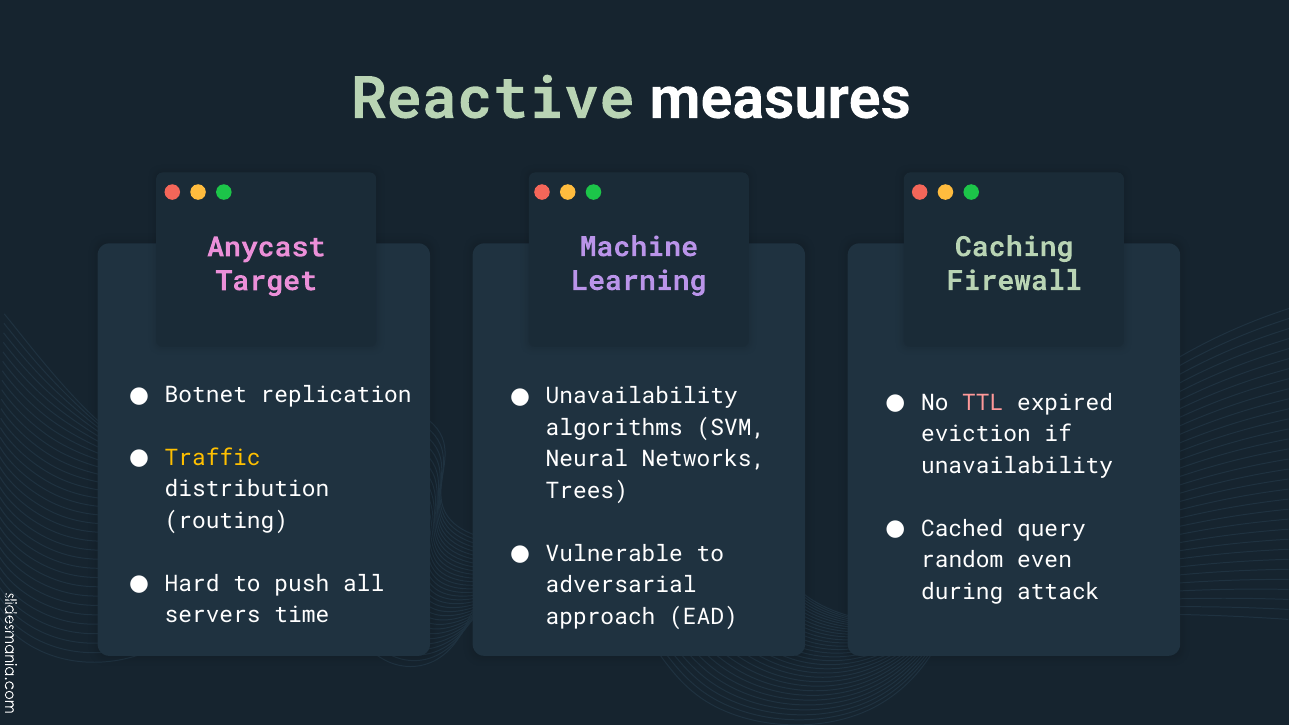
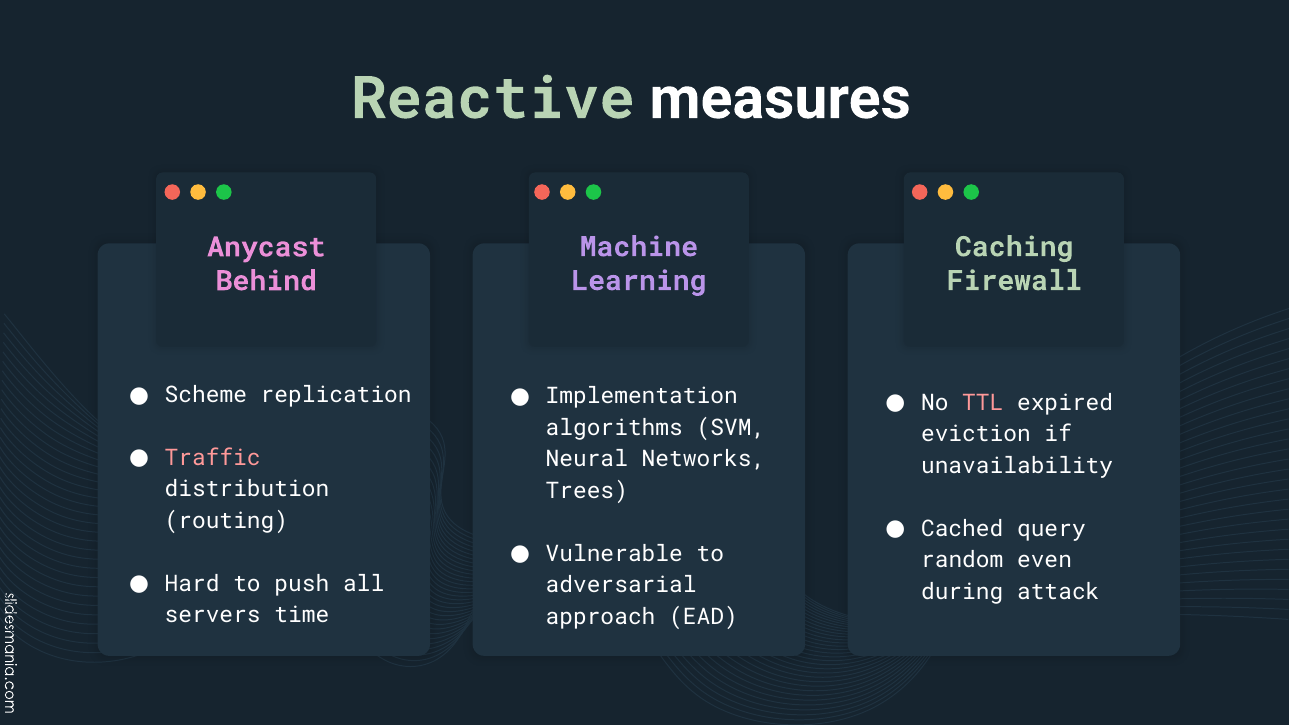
Target: Target -> Behind (266, 281)
Botnet: Botnet -> Scheme (206, 395)
Unavailability: Unavailability -> Implementation (642, 396)
Traffic colour: yellow -> pink (213, 458)
